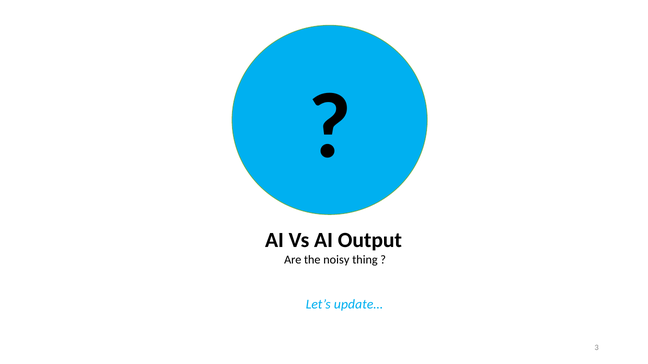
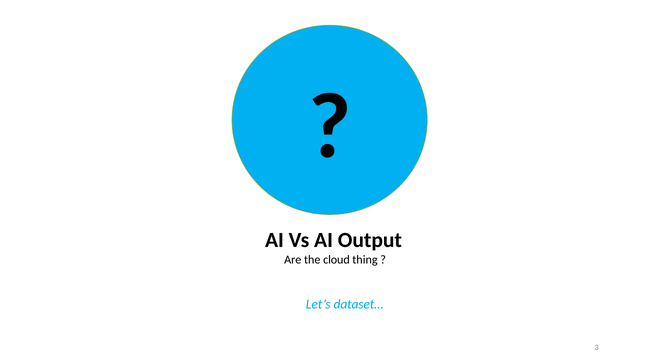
noisy: noisy -> cloud (336, 260)
update…: update… -> dataset… (359, 304)
